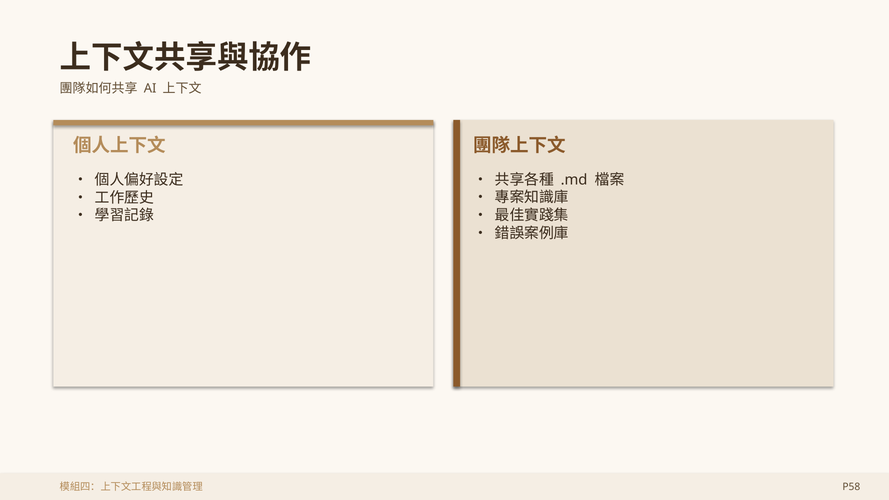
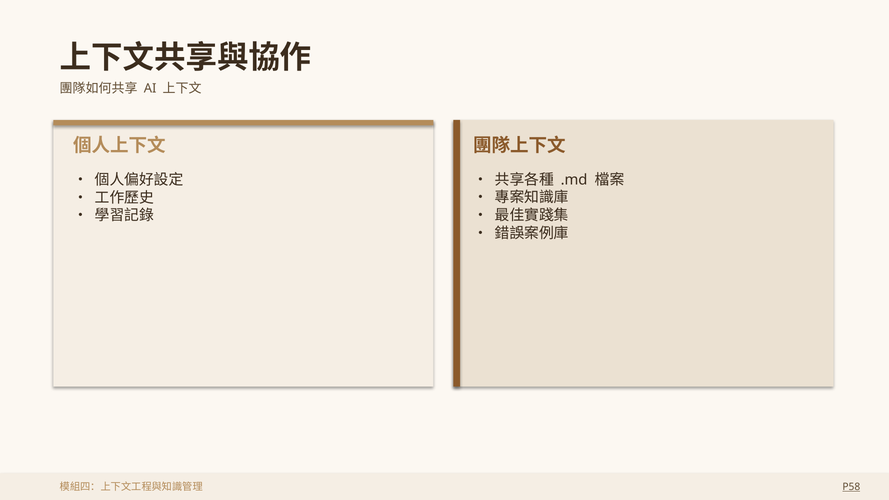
P58 underline: none -> present (851, 487)
